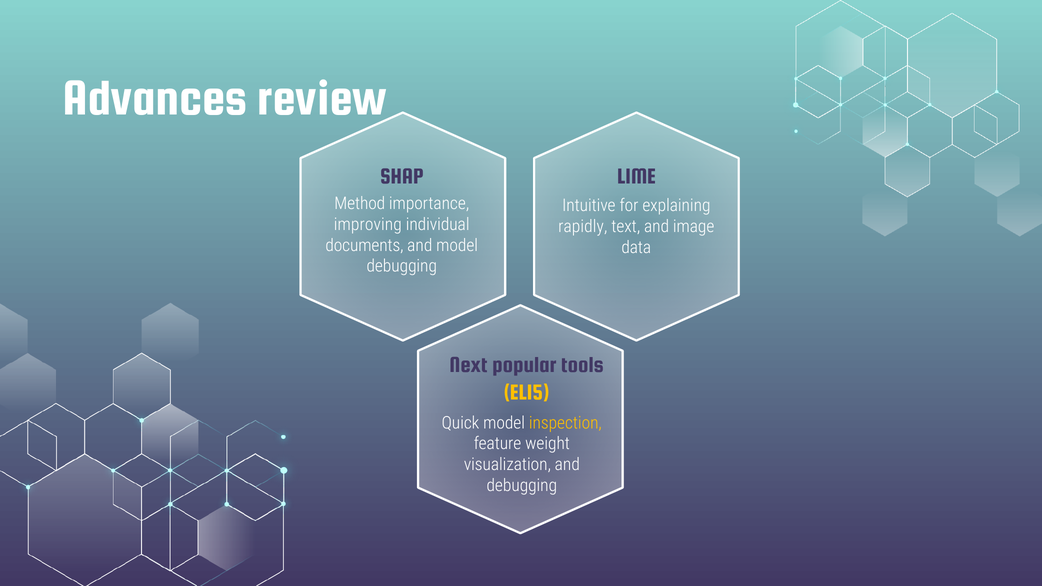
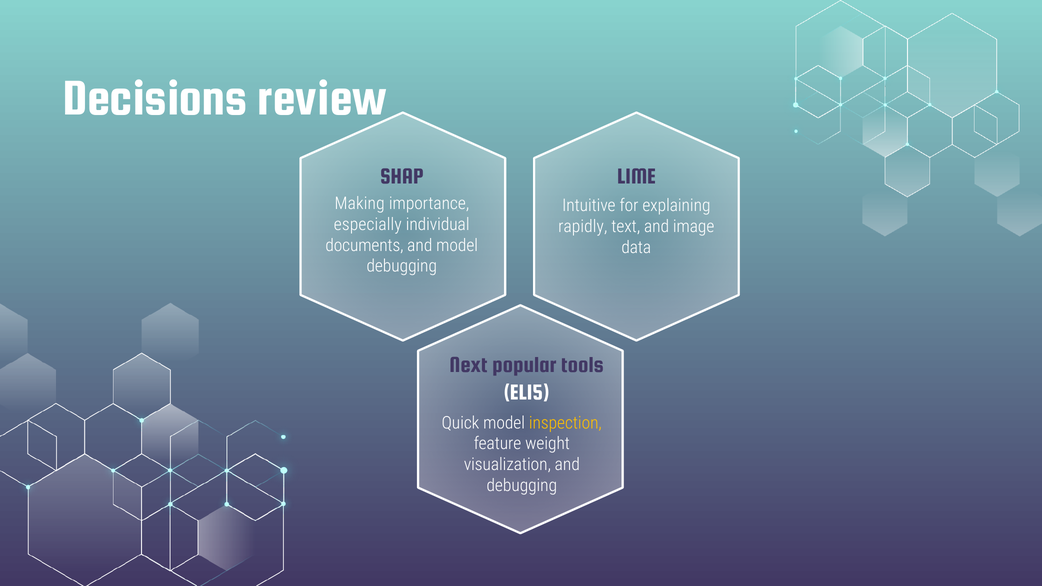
Advances: Advances -> Decisions (155, 97)
Method: Method -> Making (360, 204)
improving: improving -> especially (368, 225)
ELI5 colour: yellow -> white (527, 392)
